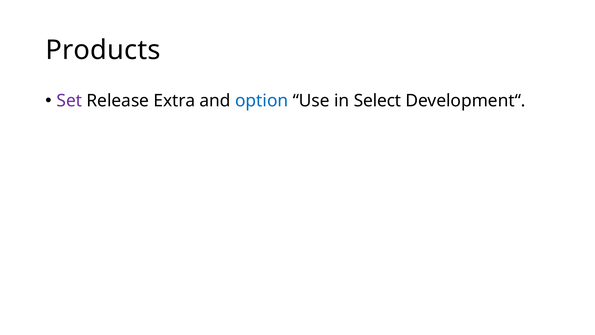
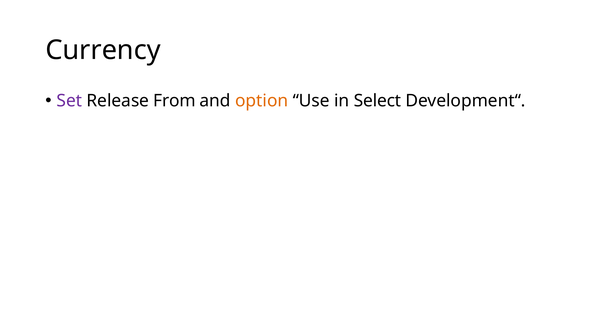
Products: Products -> Currency (103, 50)
Extra: Extra -> From (174, 101)
option colour: blue -> orange (262, 101)
